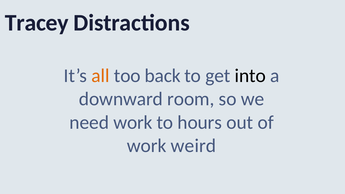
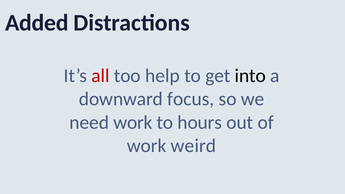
Tracey: Tracey -> Added (37, 23)
all colour: orange -> red (100, 76)
back: back -> help (163, 76)
room: room -> focus (191, 99)
